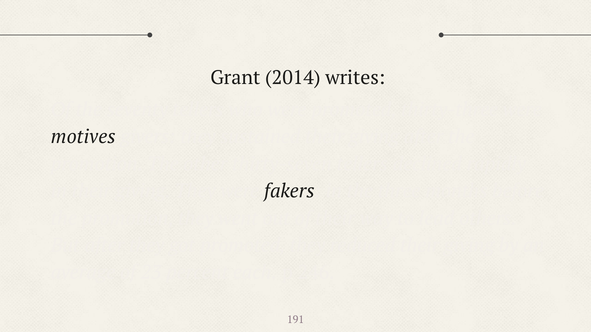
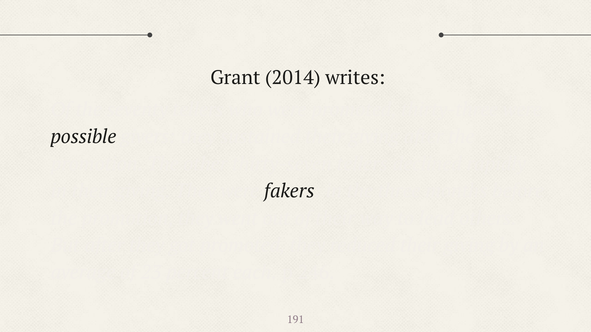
motives: motives -> possible (83, 137)
